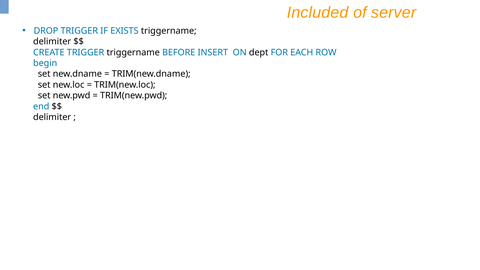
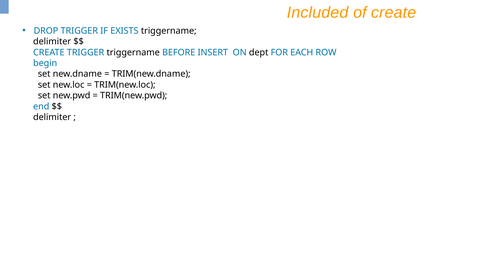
of server: server -> create (394, 12)
